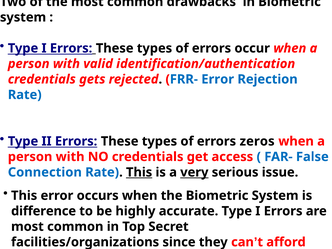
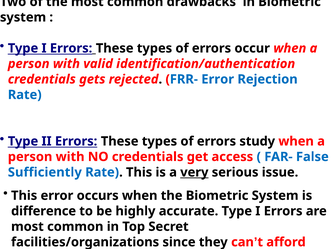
zeros: zeros -> study (257, 141)
Connection: Connection -> Sufficiently (45, 172)
This underline: present -> none (139, 172)
